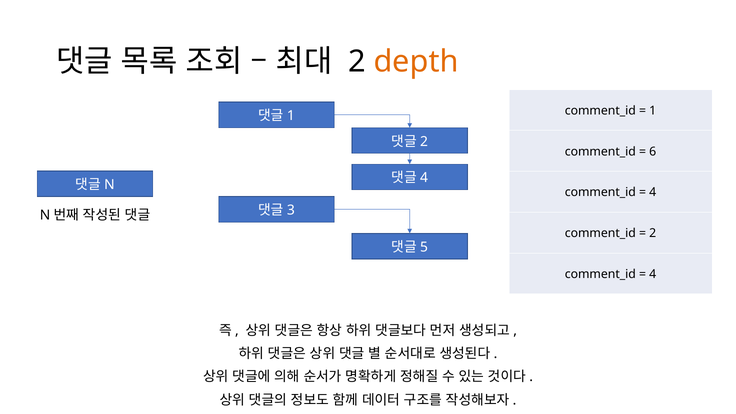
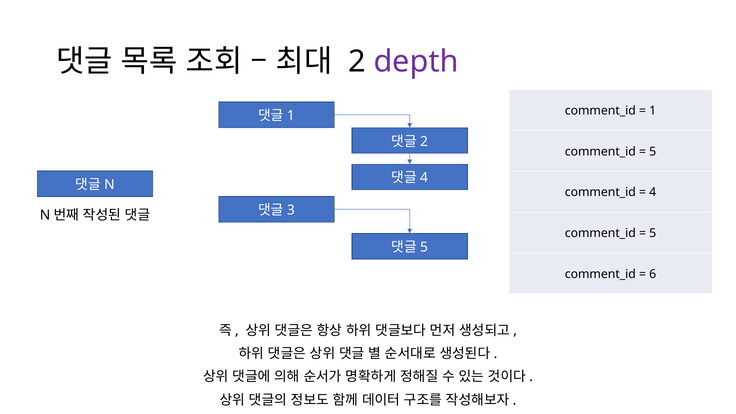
depth colour: orange -> purple (416, 62)
6: 6 -> 5 (653, 152)
2: 2 -> 5 (653, 233)
4: 4 -> 6 (653, 274)
